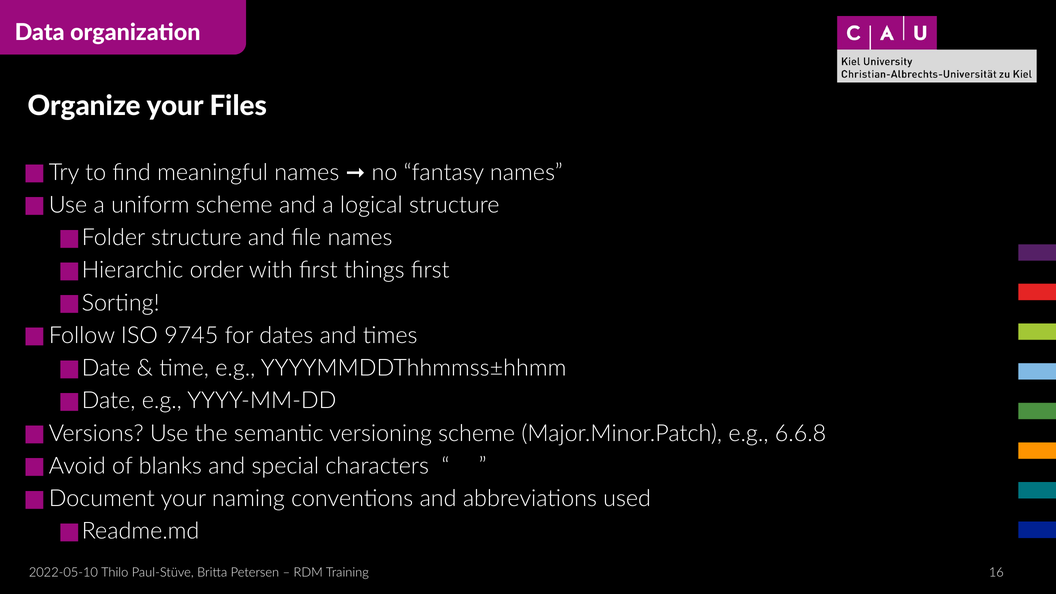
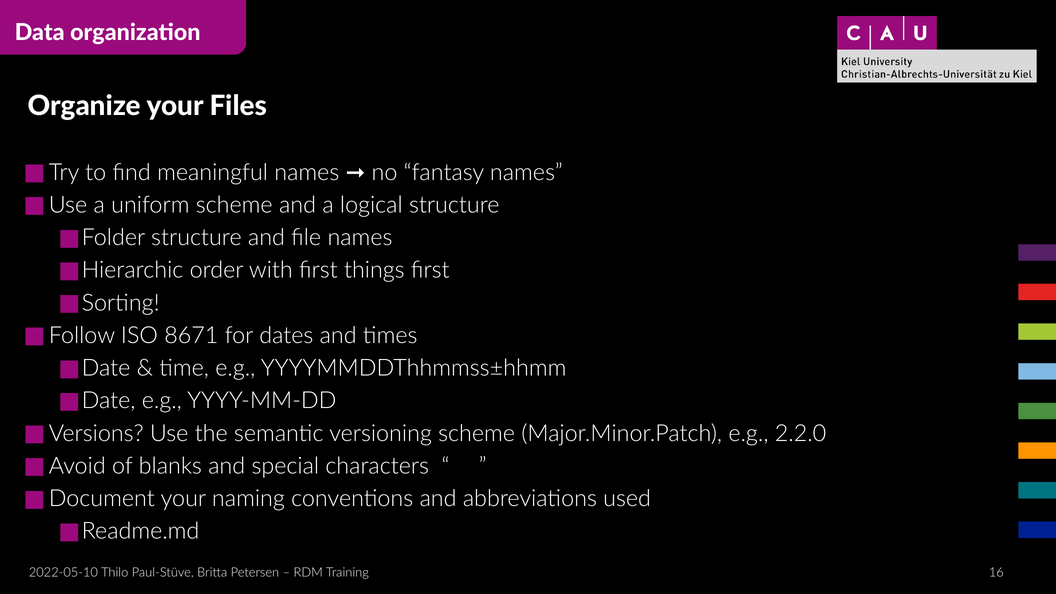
9745: 9745 -> 8671 (191, 336)
6.6.8: 6.6.8 -> 2.2.0 (801, 433)
